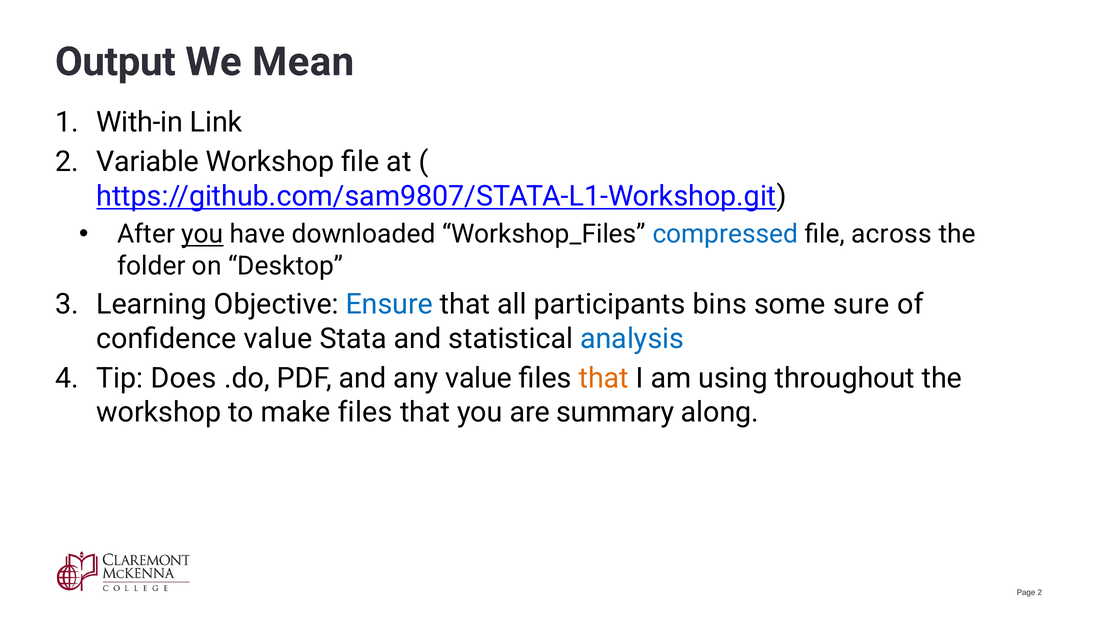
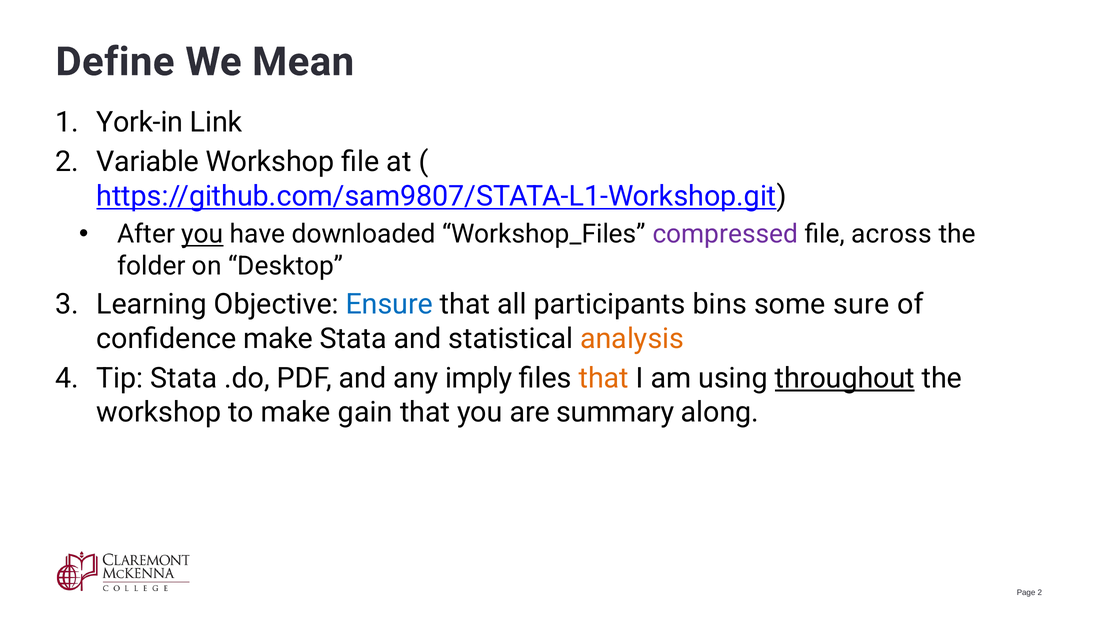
Output: Output -> Define (115, 62)
With-in: With-in -> York-in (140, 122)
compressed colour: blue -> purple (725, 234)
confidence value: value -> make (278, 339)
analysis colour: blue -> orange (632, 339)
Tip Does: Does -> Stata (184, 378)
any value: value -> imply (479, 378)
throughout underline: none -> present (845, 378)
make files: files -> gain (365, 413)
